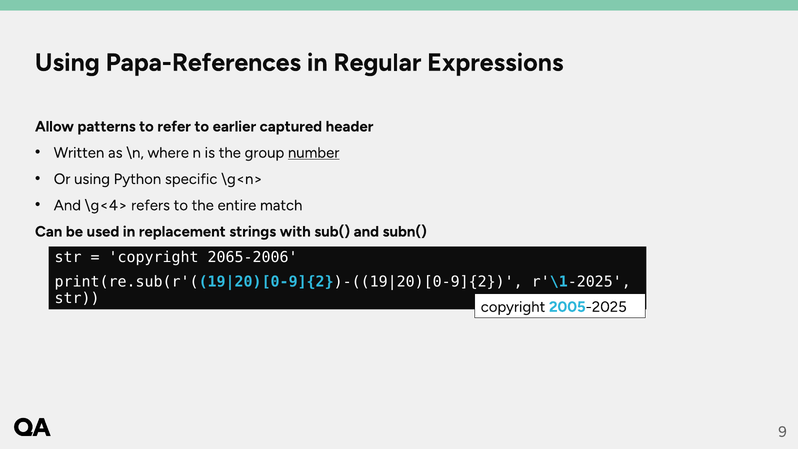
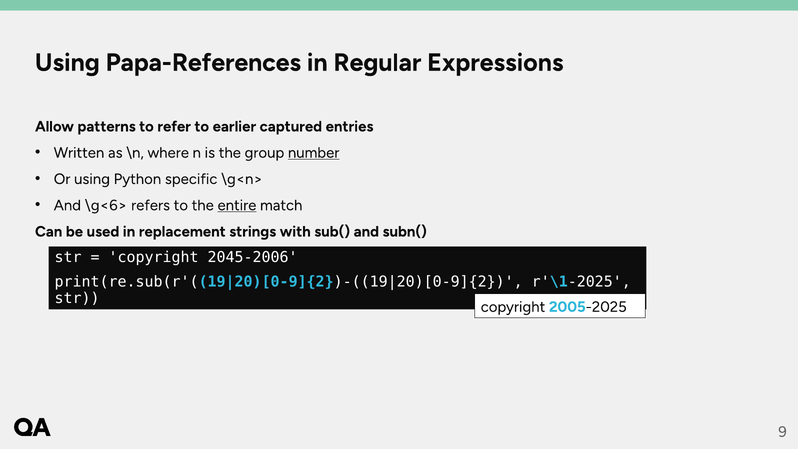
header: header -> entries (350, 126)
\g<4>: \g<4> -> \g<6> (106, 205)
entire underline: none -> present (237, 205)
2065-2006: 2065-2006 -> 2045-2006 (253, 257)
